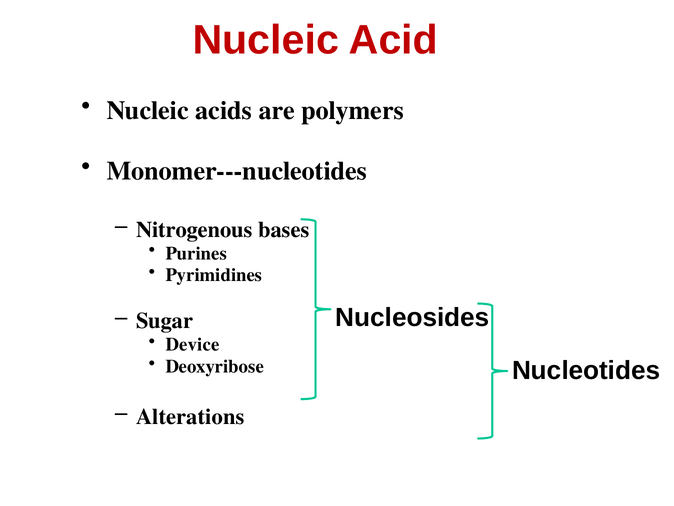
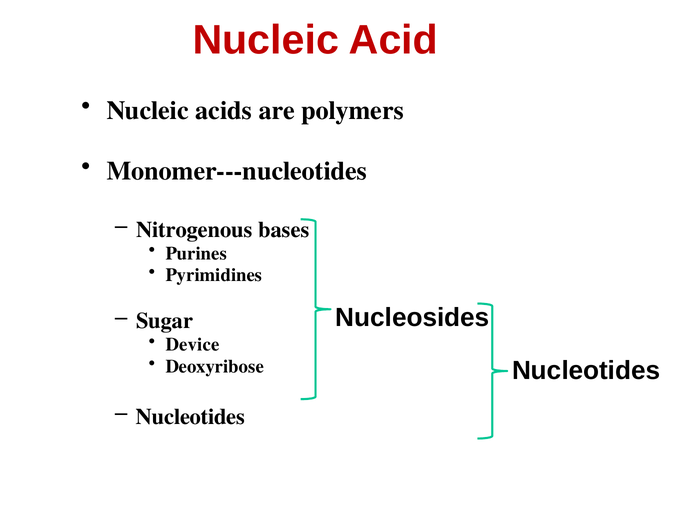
Alterations: Alterations -> Nucleotides (190, 416)
